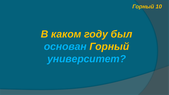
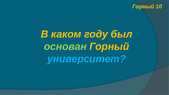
основан colour: light blue -> light green (65, 47)
